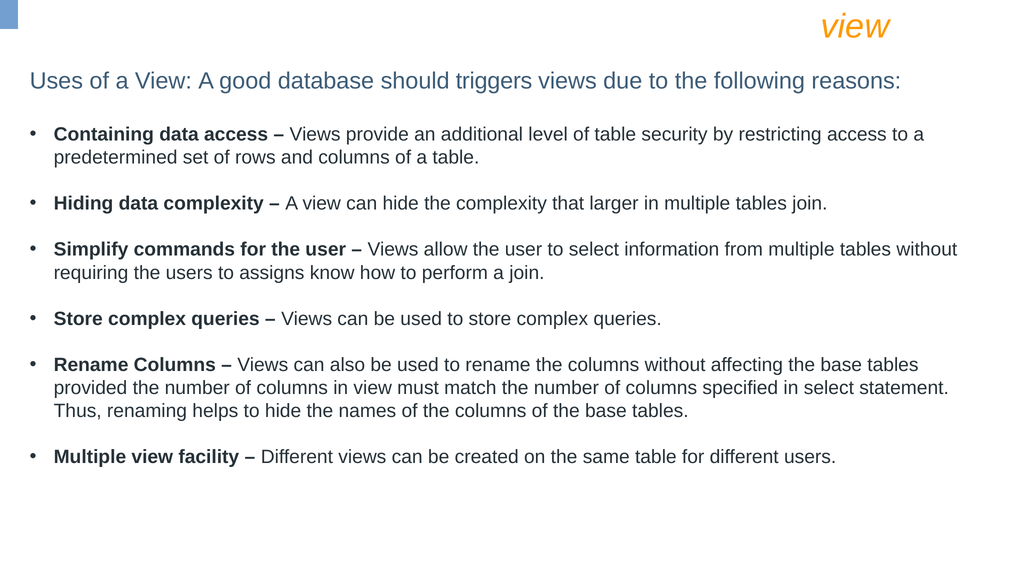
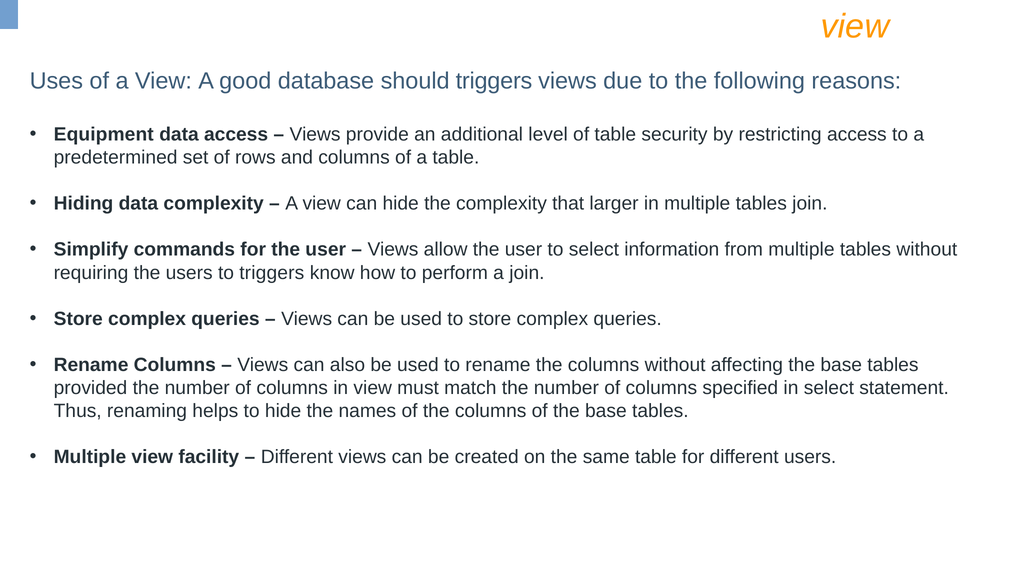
Containing: Containing -> Equipment (104, 135)
to assigns: assigns -> triggers (272, 273)
